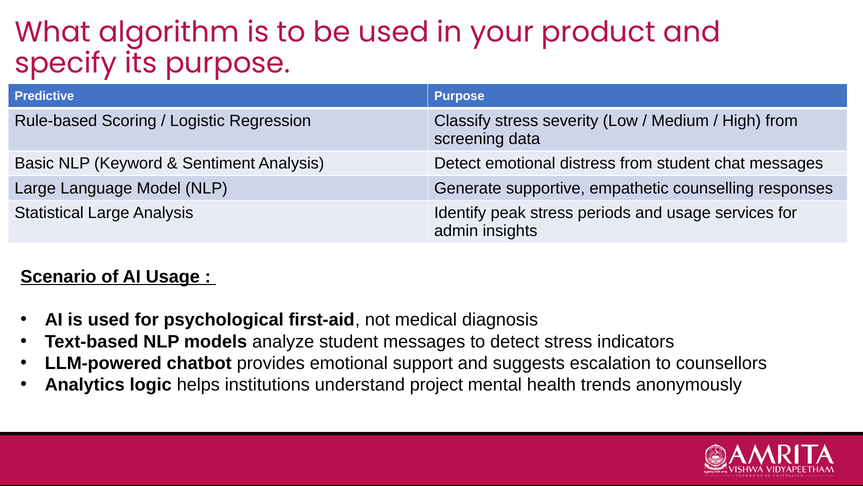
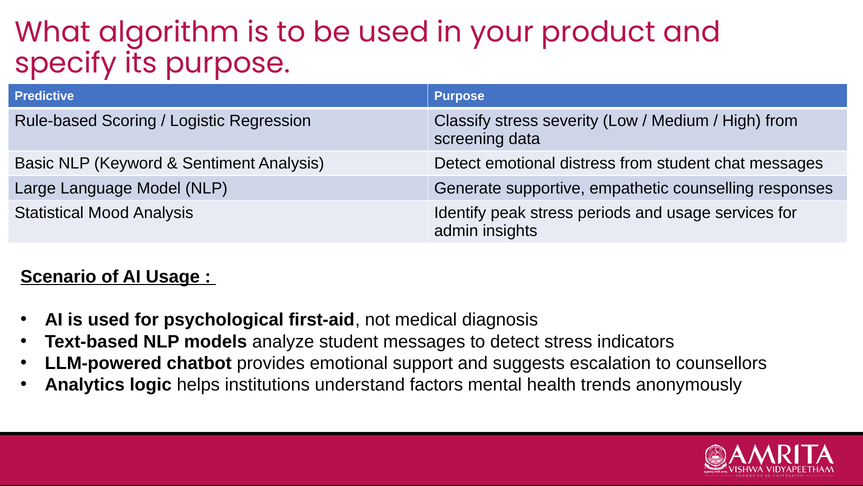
Statistical Large: Large -> Mood (109, 213)
project: project -> factors (436, 384)
